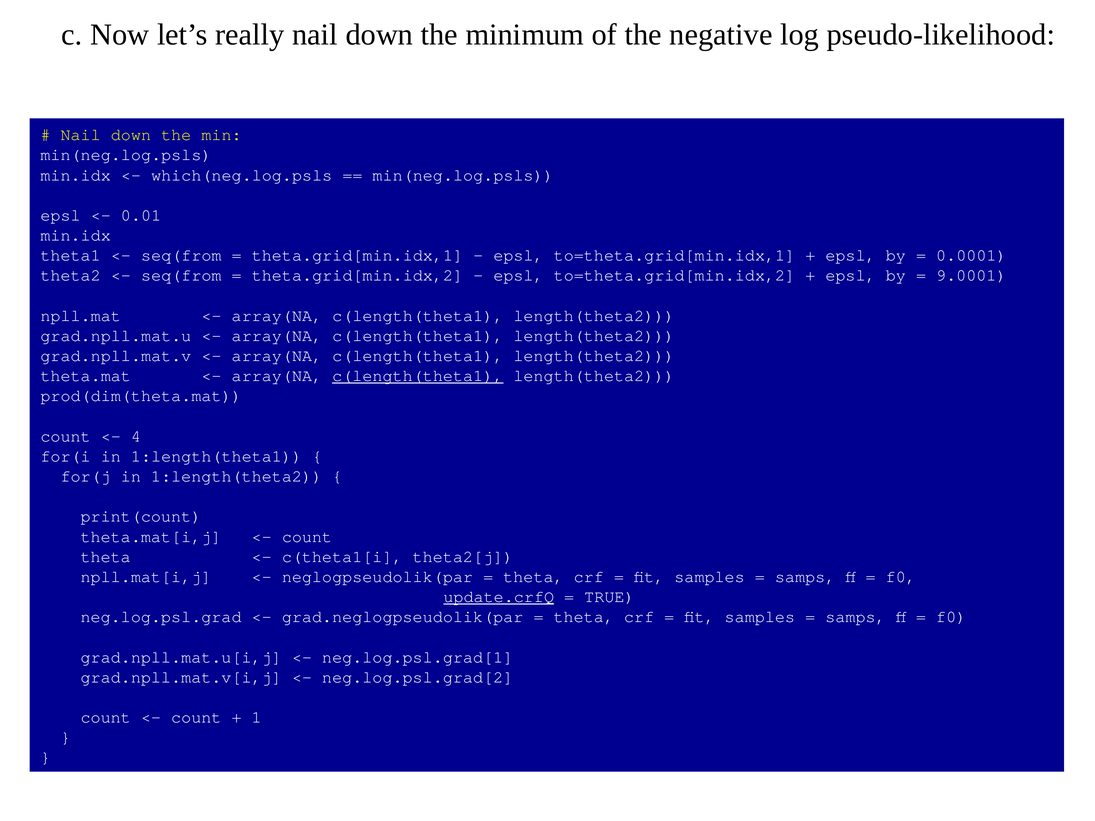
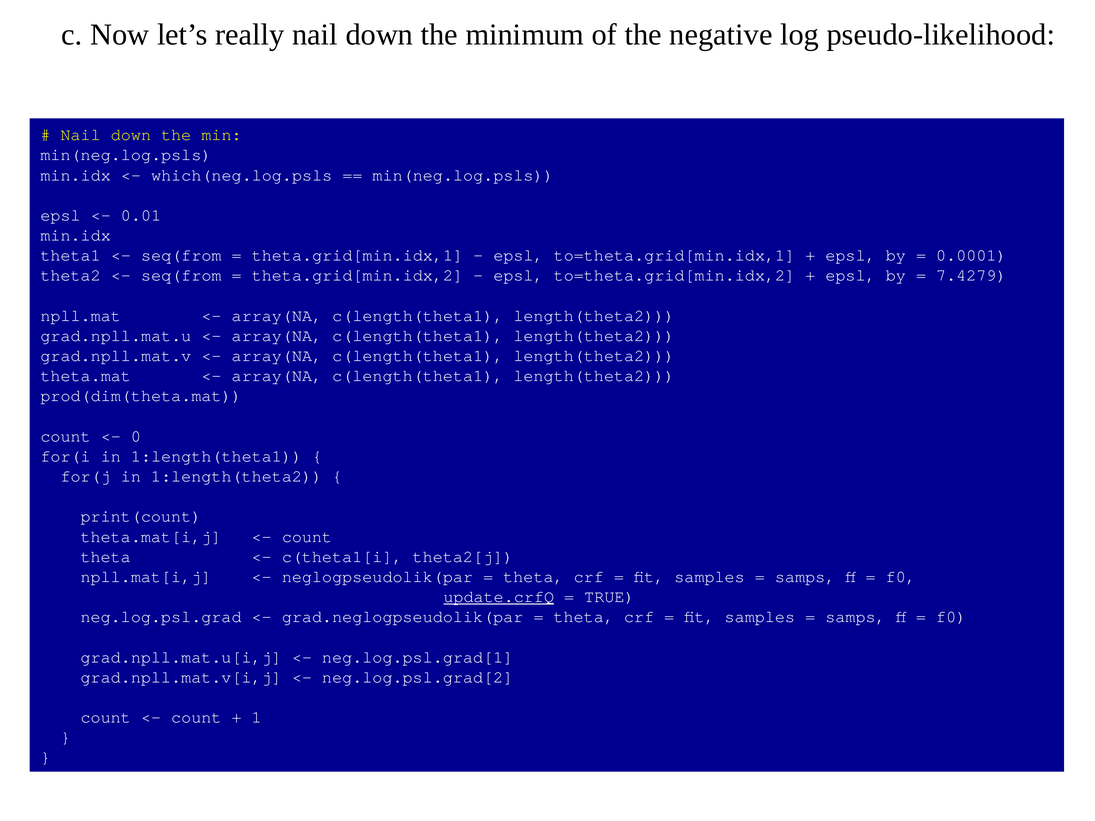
9.0001: 9.0001 -> 7.4279 (971, 276)
c(length(theta1 underline: present -> none (418, 376)
4: 4 -> 0 (136, 436)
